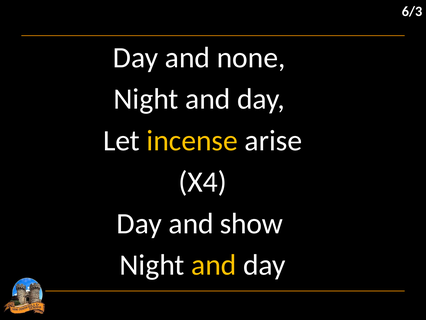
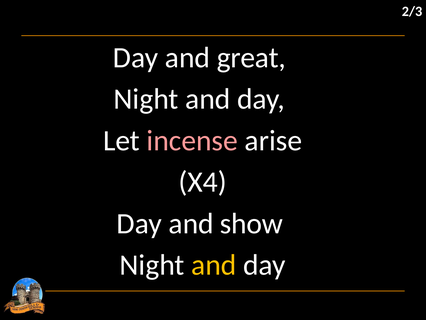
6/3: 6/3 -> 2/3 (412, 12)
none: none -> great (251, 58)
incense colour: yellow -> pink (192, 140)
